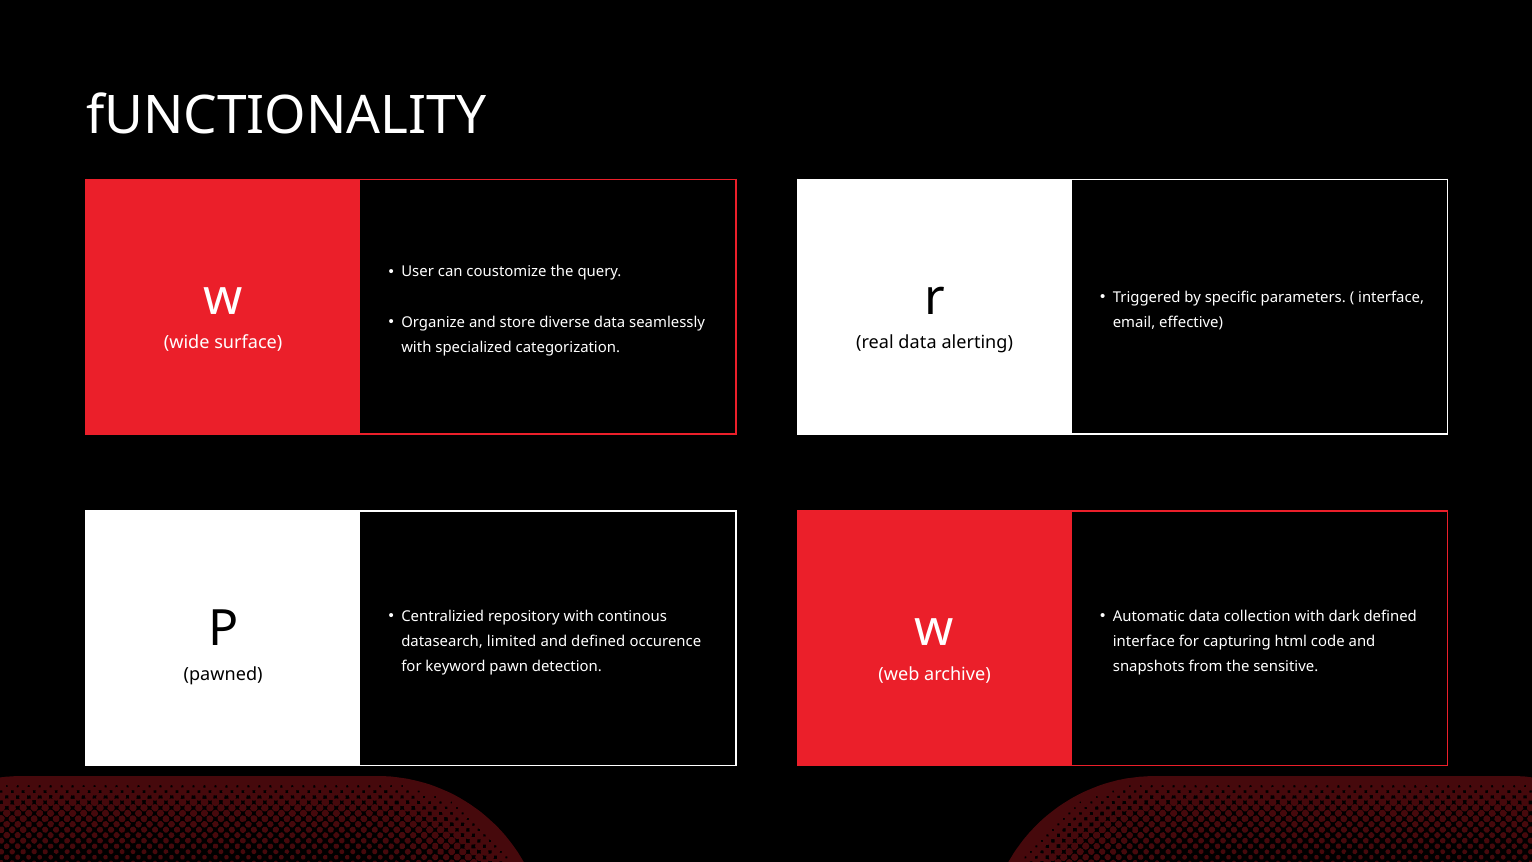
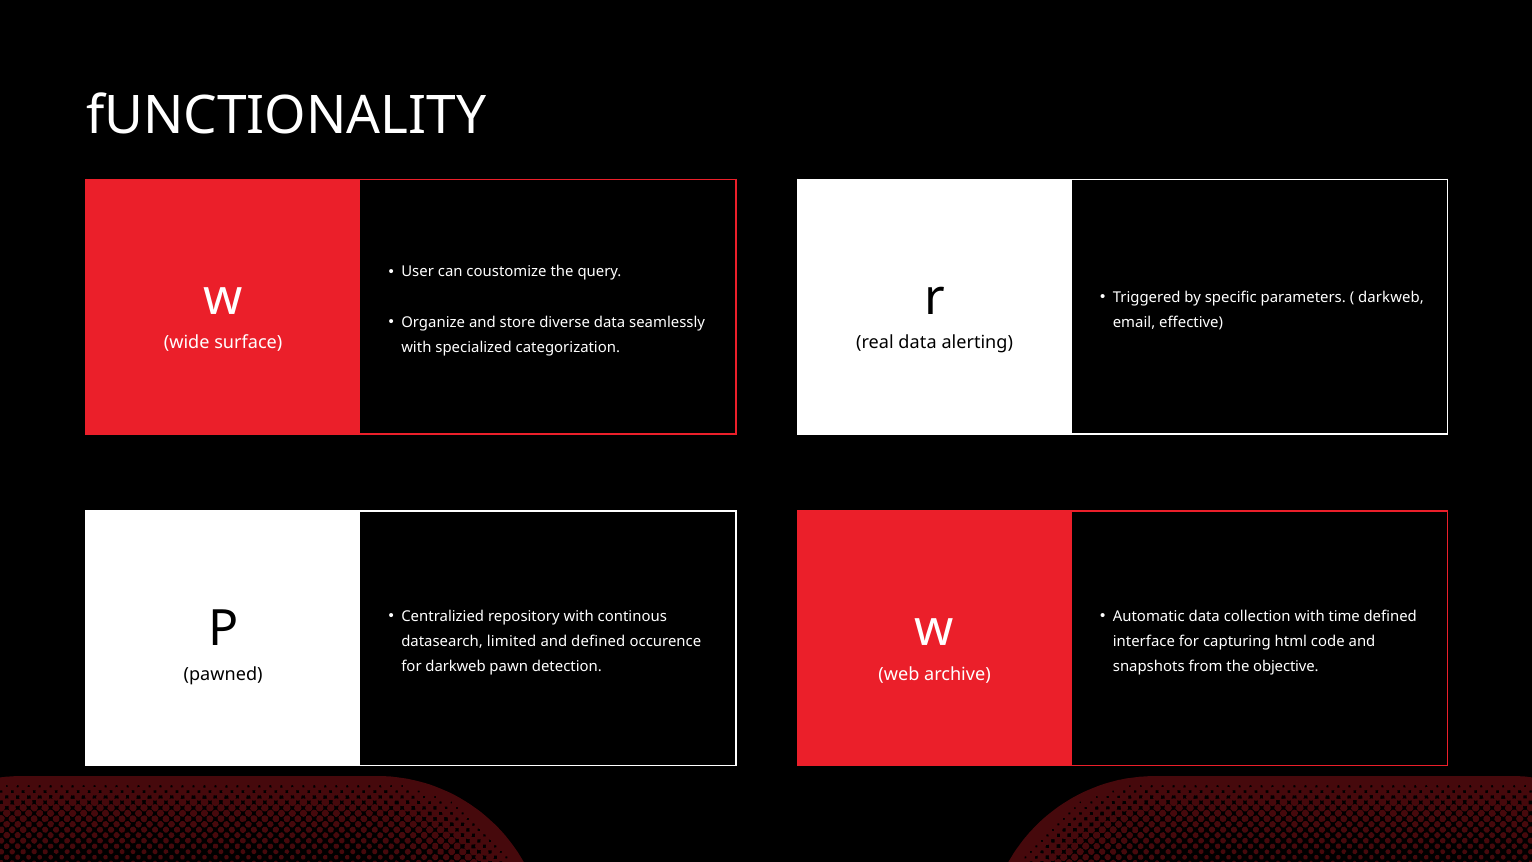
interface: interface -> darkweb (1391, 297)
dark: dark -> time (1344, 616)
for keyword: keyword -> darkweb (456, 667)
sensitive: sensitive -> objective (1286, 667)
